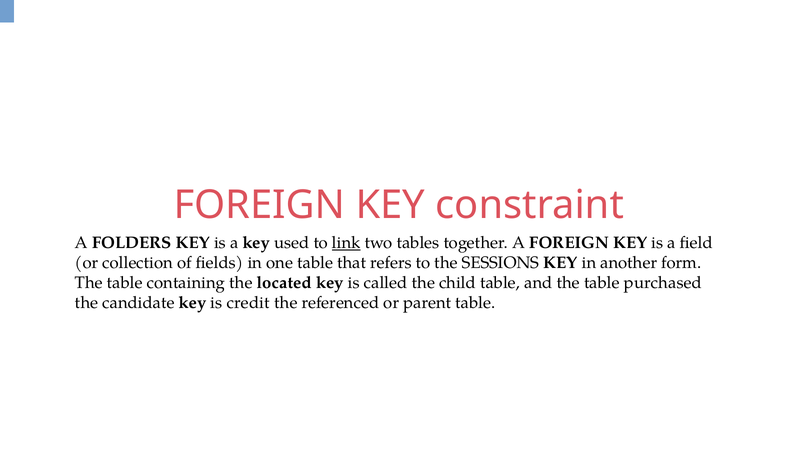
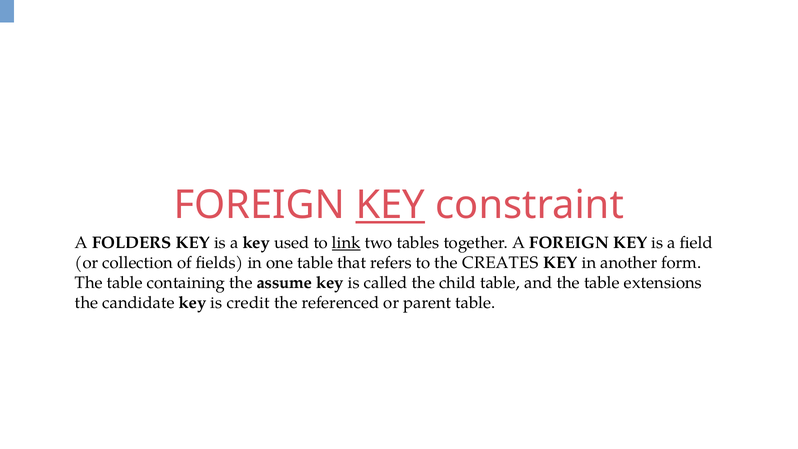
KEY underline: none -> present (390, 205)
SESSIONS: SESSIONS -> CREATES (500, 263)
located: located -> assume (285, 283)
purchased: purchased -> extensions (663, 283)
